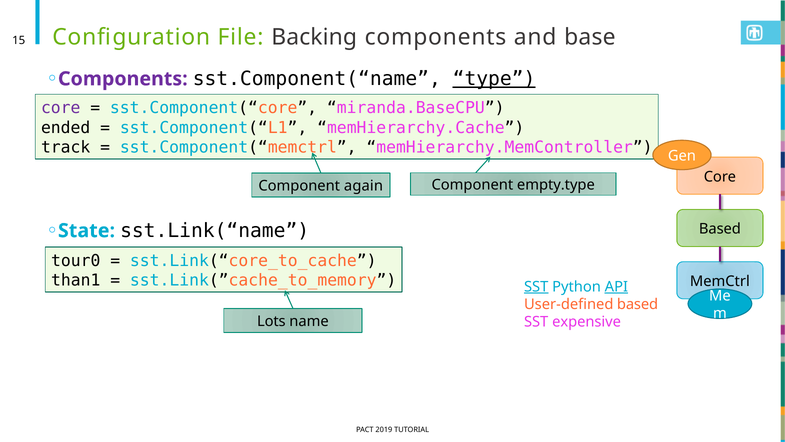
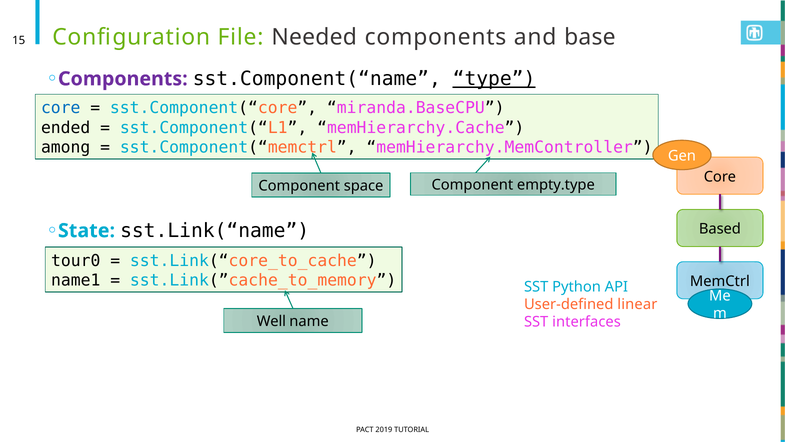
Backing: Backing -> Needed (314, 37)
core colour: purple -> blue (61, 108)
track: track -> among (66, 147)
again: again -> space (364, 186)
than1: than1 -> name1 (76, 280)
SST underline: present -> none (536, 286)
API underline: present -> none (616, 286)
User-defined based: based -> linear (637, 304)
Lots: Lots -> Well (271, 321)
expensive: expensive -> interfaces (587, 322)
